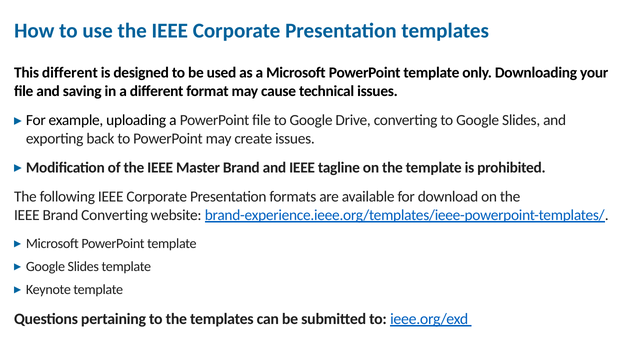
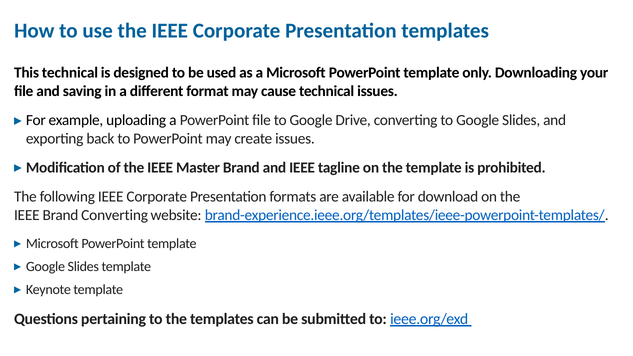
This different: different -> technical (70, 73)
